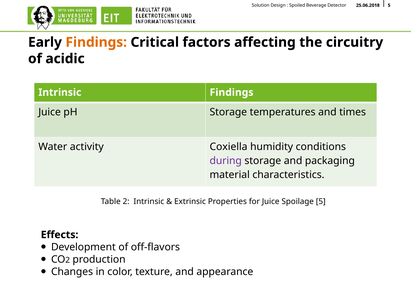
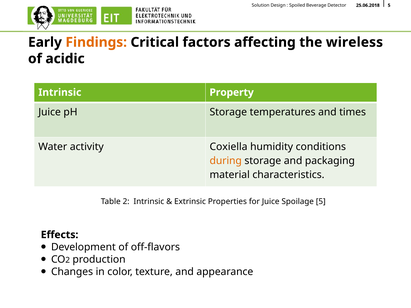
circuitry: circuitry -> wireless (354, 42)
Intrinsic Findings: Findings -> Property (232, 92)
during colour: purple -> orange (226, 161)
